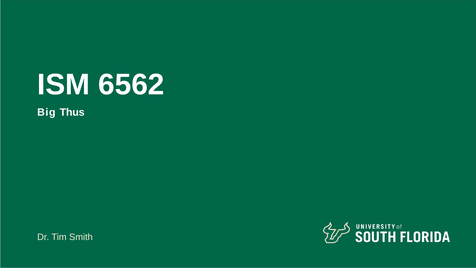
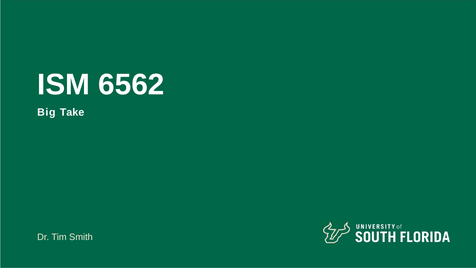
Thus: Thus -> Take (72, 112)
